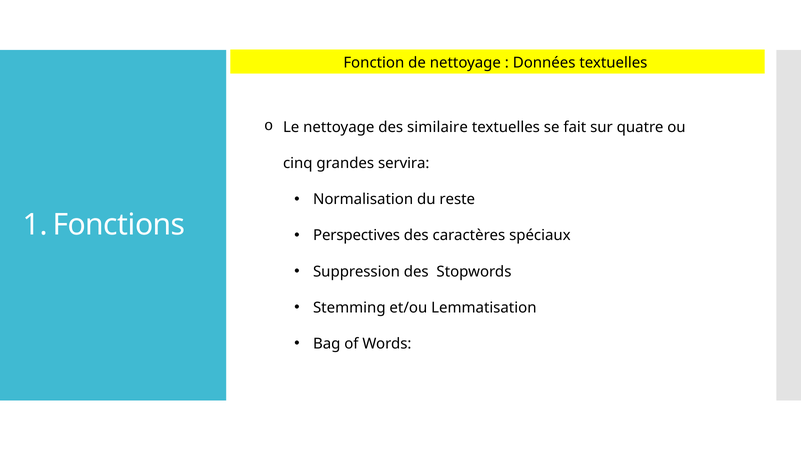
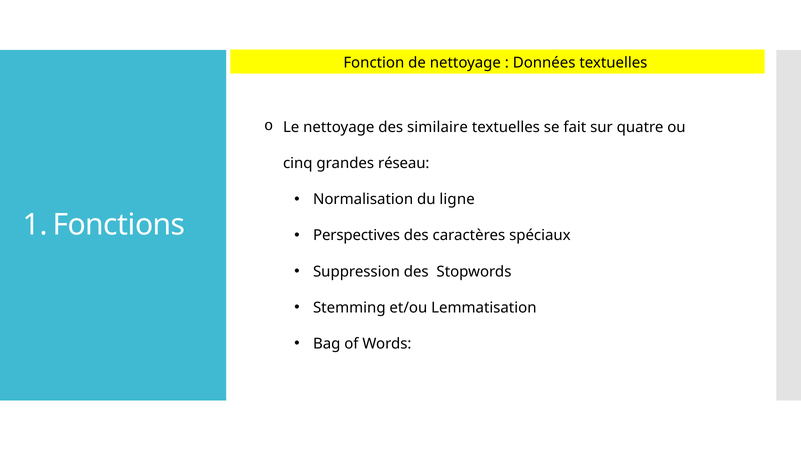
servira: servira -> réseau (404, 163)
reste: reste -> ligne (457, 199)
